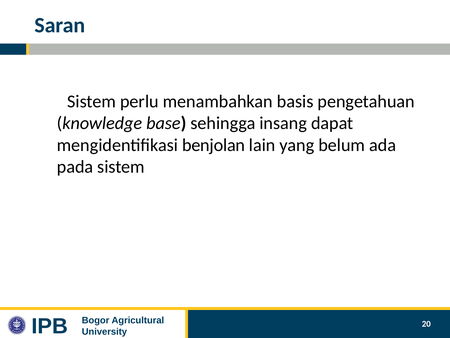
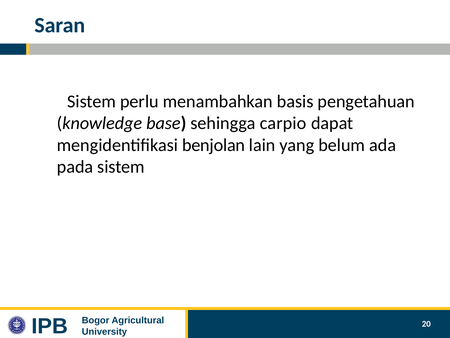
insang: insang -> carpio (283, 123)
